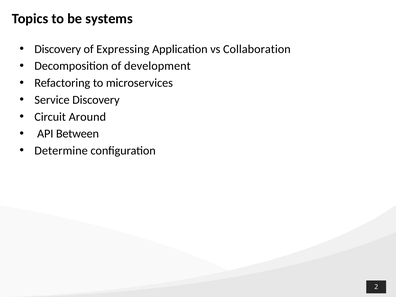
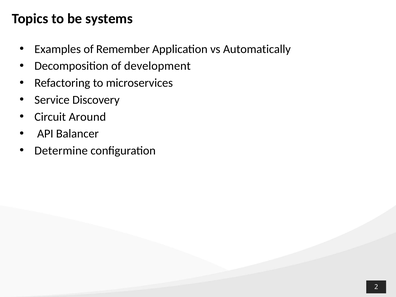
Discovery: Discovery -> Examples (58, 49)
Expressing: Expressing -> Remember (123, 49)
Collaboration: Collaboration -> Automatically (257, 49)
Between: Between -> Balancer (77, 134)
